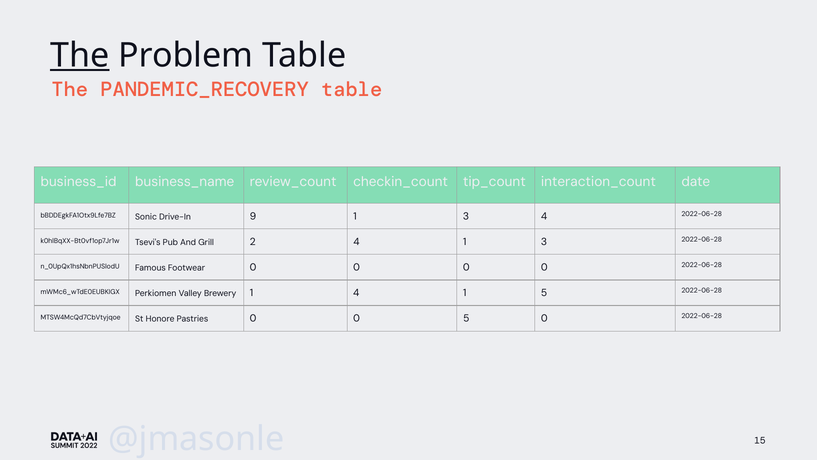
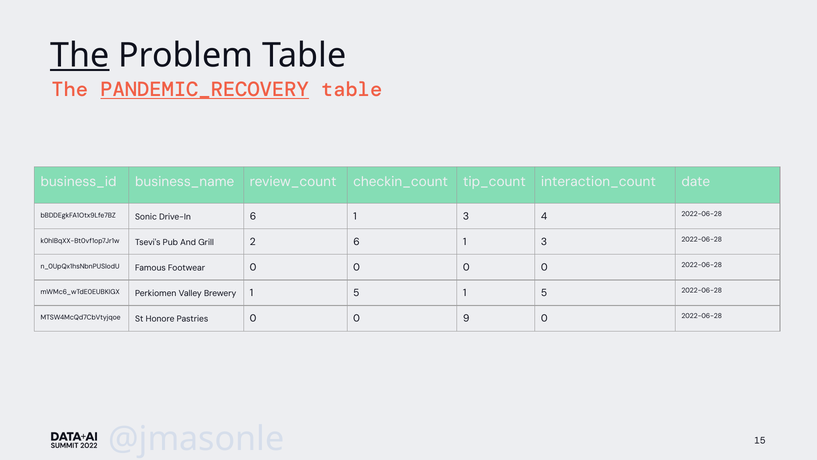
PANDEMIC_RECOVERY underline: none -> present (205, 90)
Drive-In 9: 9 -> 6 (253, 216)
2 4: 4 -> 6 (356, 242)
Brewery 1 4: 4 -> 5 (356, 293)
0 5: 5 -> 9 (466, 318)
